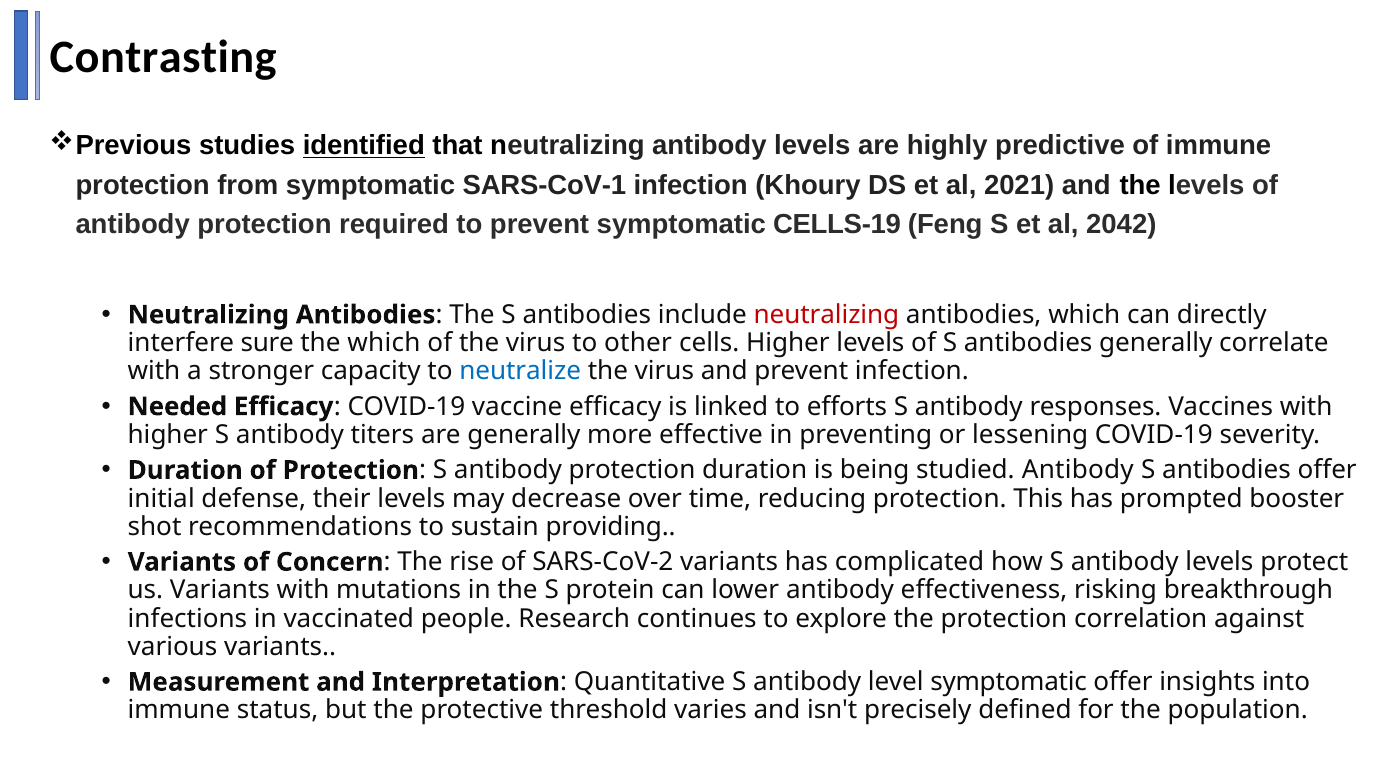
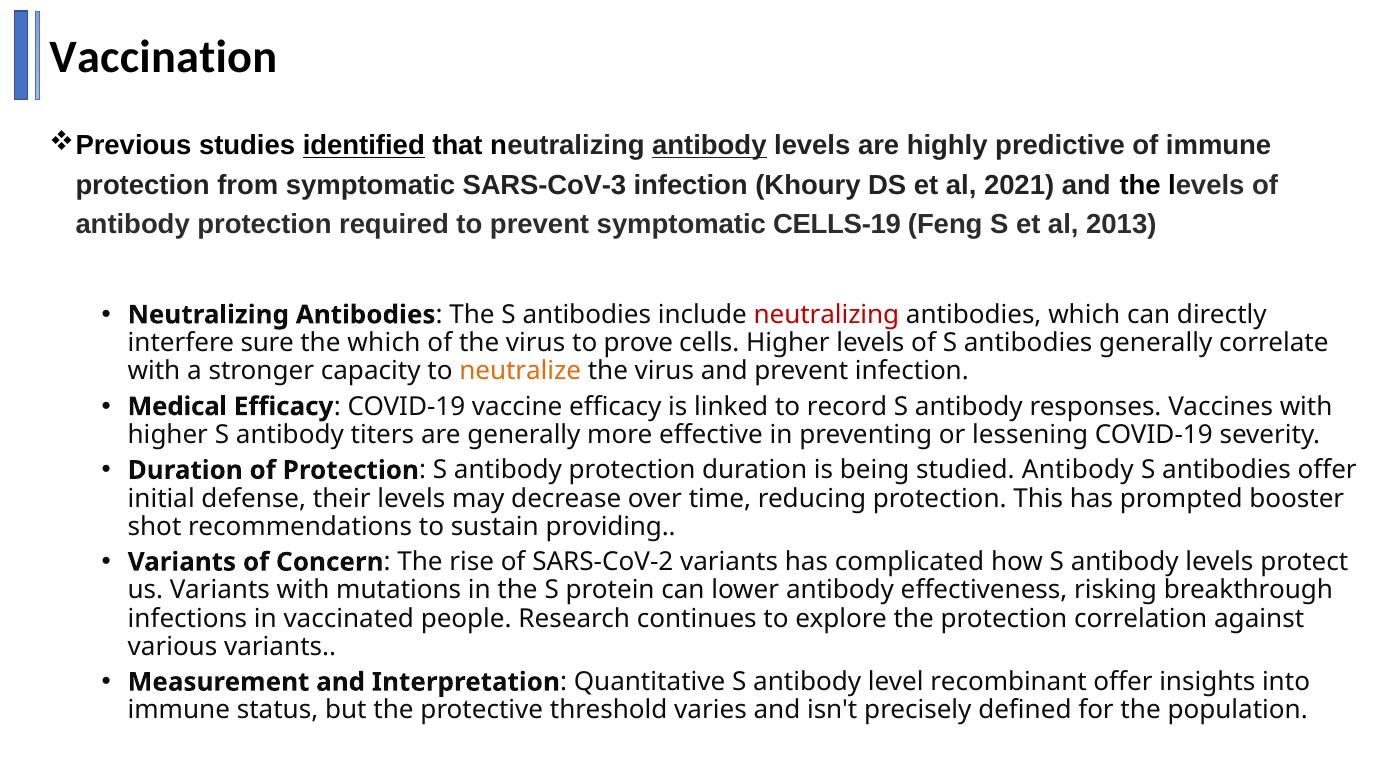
Contrasting: Contrasting -> Vaccination (163, 57)
antibody underline: none -> present (709, 146)
SARS-CoV-1: SARS-CoV-1 -> SARS-CoV-3 (544, 185)
2042: 2042 -> 2013 (1121, 225)
other: other -> prove (638, 343)
neutralize colour: blue -> orange (520, 371)
Needed: Needed -> Medical (177, 406)
efforts: efforts -> record (847, 406)
level symptomatic: symptomatic -> recombinant (1009, 682)
